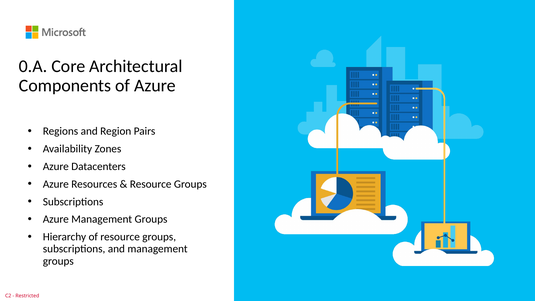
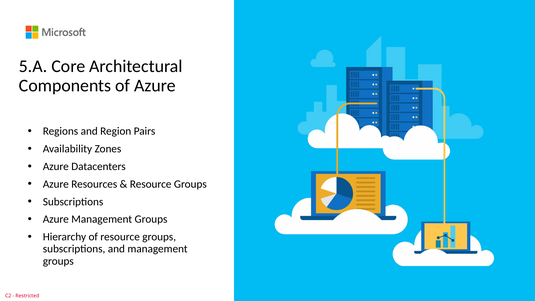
0.A: 0.A -> 5.A (33, 66)
